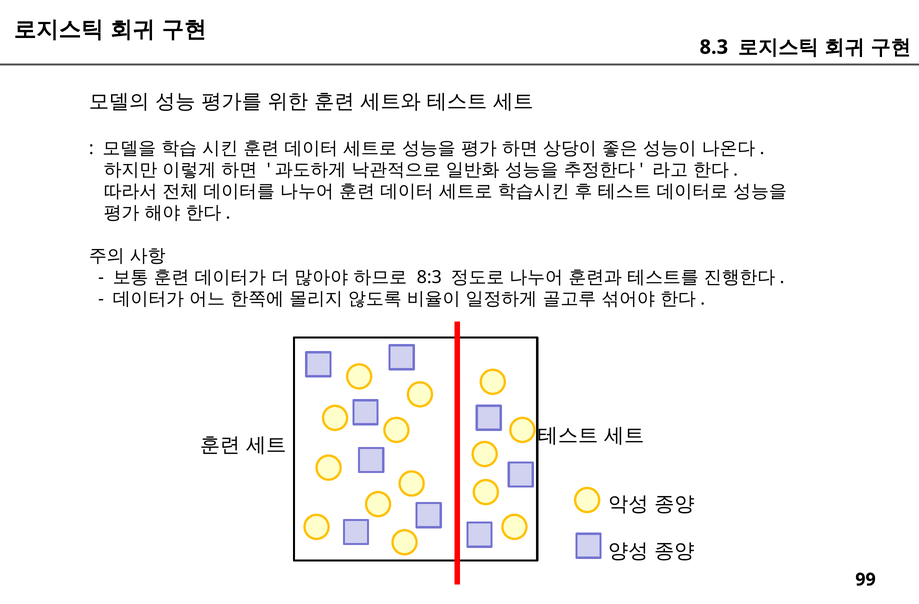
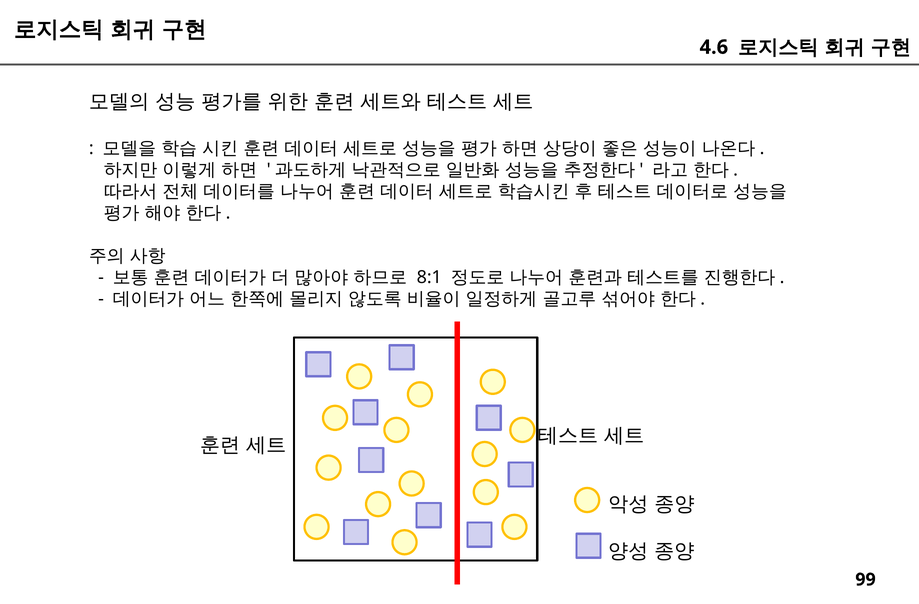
8.3: 8.3 -> 4.6 (714, 47)
8:3: 8:3 -> 8:1 (429, 277)
